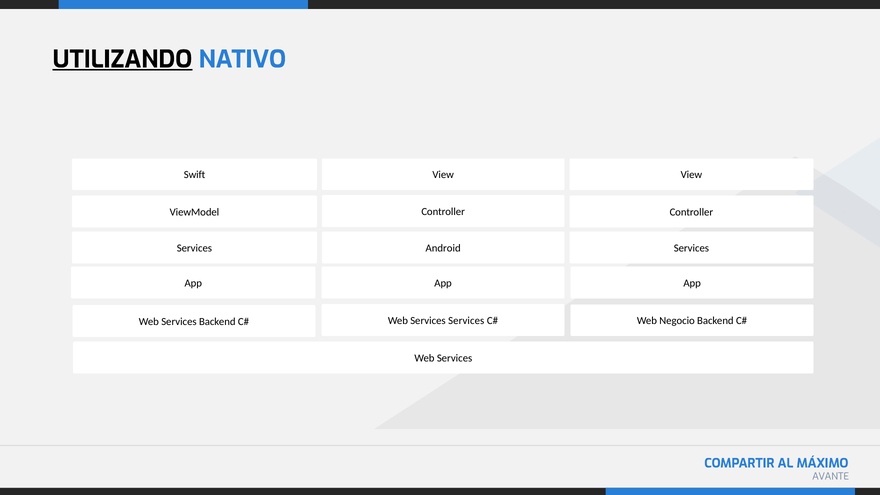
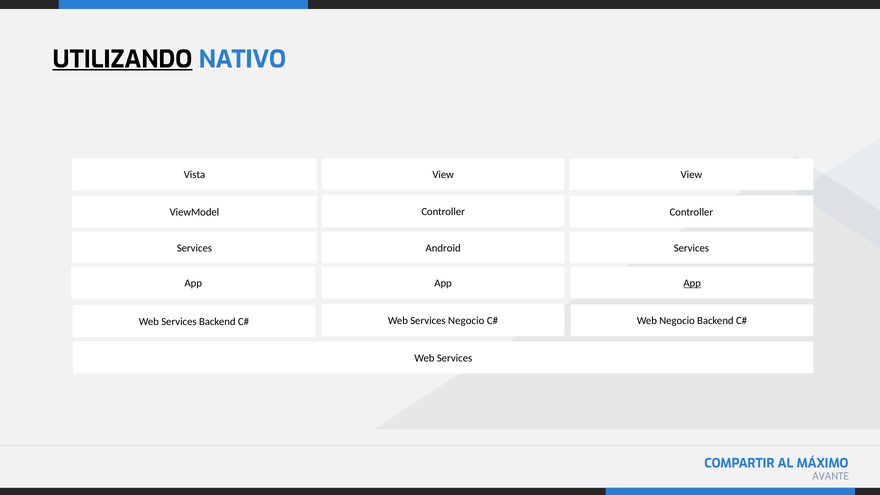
Swift: Swift -> Vista (195, 175)
App underline: none -> present (692, 283)
Services Services: Services -> Negocio (466, 321)
